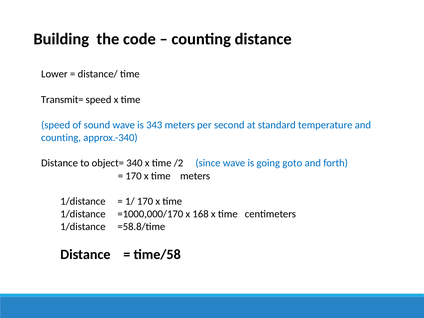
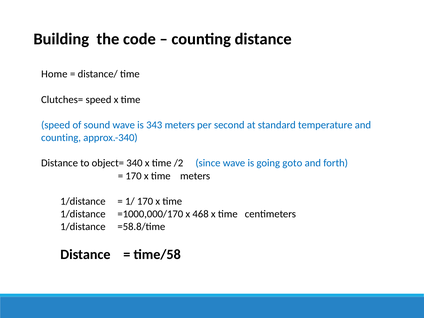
Lower: Lower -> Home (54, 74)
Transmit=: Transmit= -> Clutches= (62, 100)
168: 168 -> 468 (201, 214)
